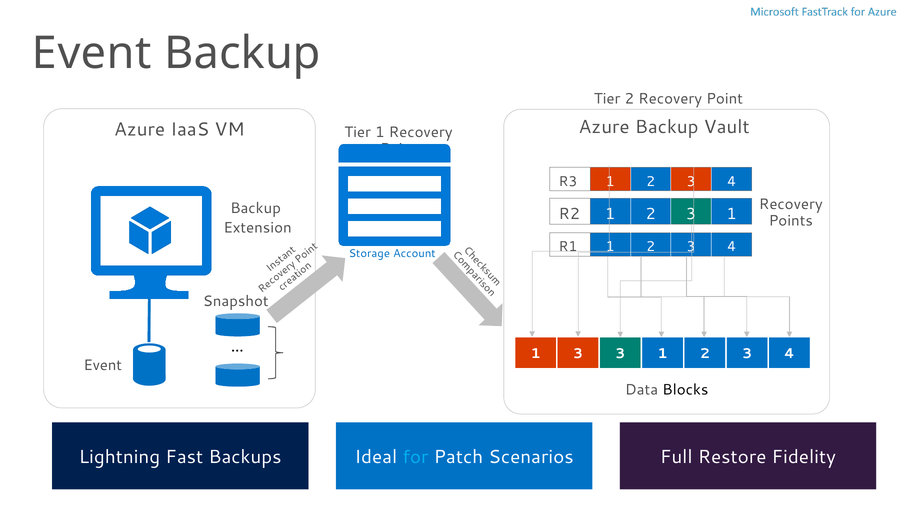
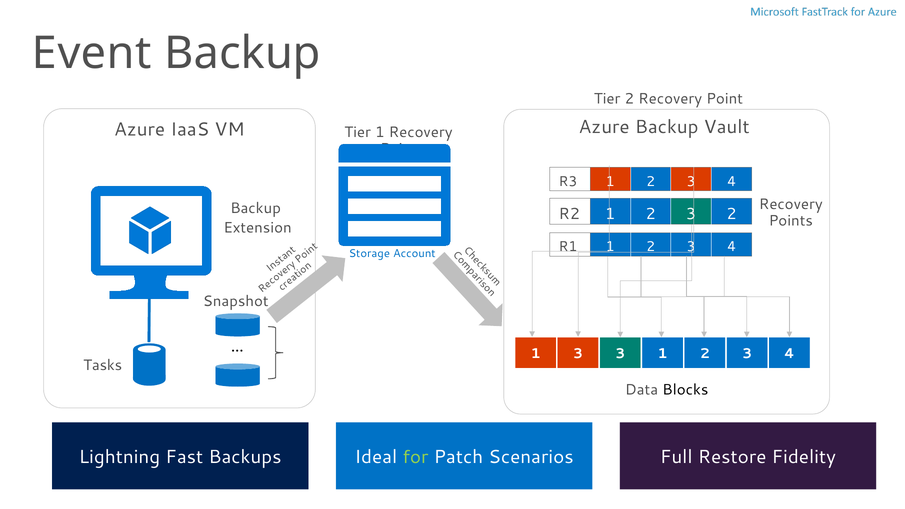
2 3 1: 1 -> 2 (731, 214)
Event: Event -> Tasks (103, 365)
for colour: light blue -> light green (415, 457)
